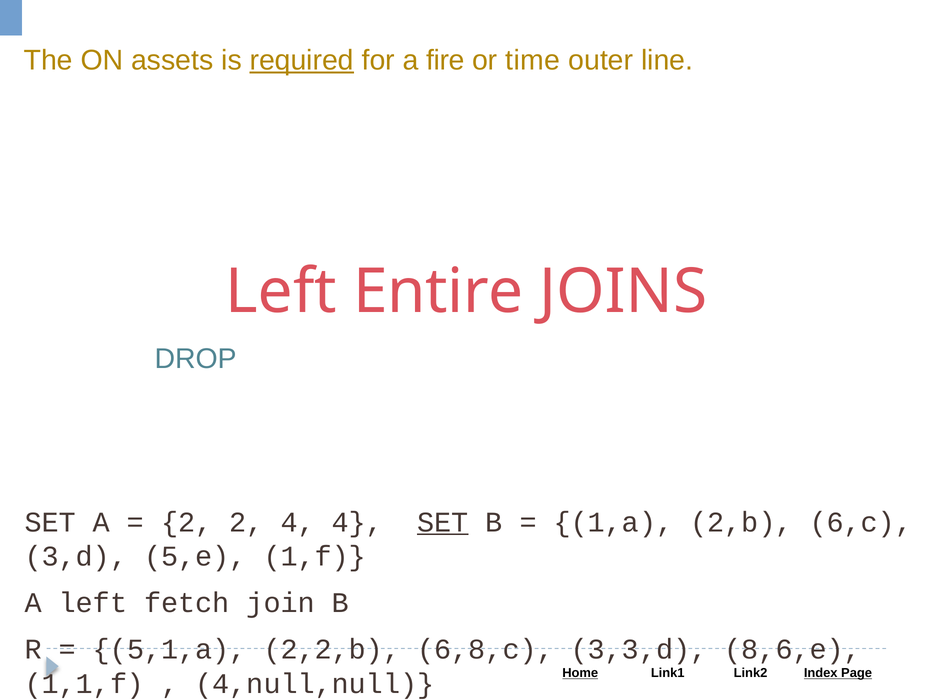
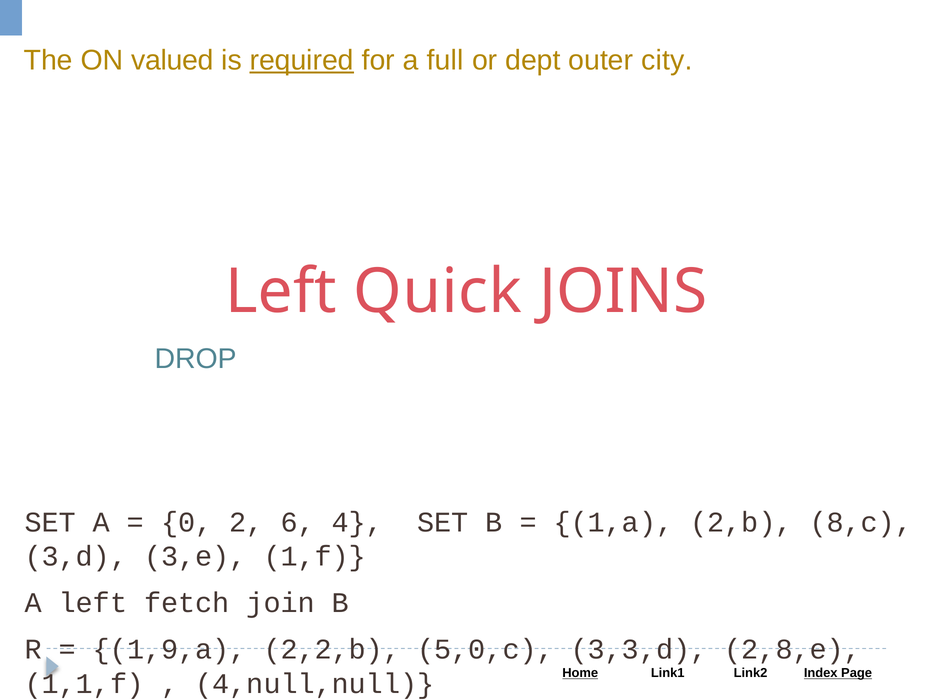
assets: assets -> valued (172, 60)
fire: fire -> full (445, 60)
time: time -> dept (533, 60)
line: line -> city (667, 60)
Entire: Entire -> Quick (438, 292)
2: 2 -> 0 (187, 522)
2 4: 4 -> 6 (298, 522)
SET underline: present -> none (443, 522)
6,c: 6,c -> 8,c (861, 522)
5,e: 5,e -> 3,e (195, 556)
5,1,a: 5,1,a -> 1,9,a (170, 649)
6,8,c: 6,8,c -> 5,0,c (485, 649)
8,6,e: 8,6,e -> 2,8,e (793, 649)
